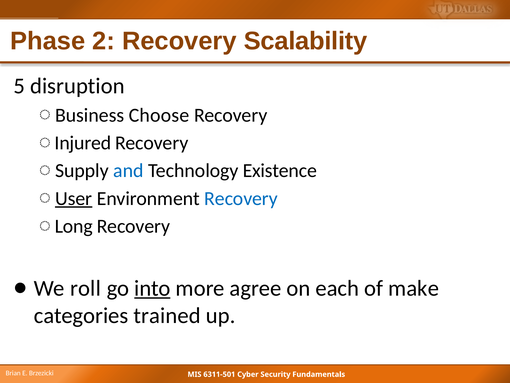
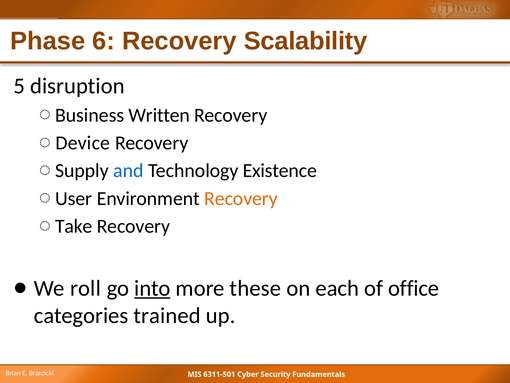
2: 2 -> 6 (104, 41)
Choose: Choose -> Written (159, 115)
Injured: Injured -> Device (83, 143)
User underline: present -> none (74, 198)
Recovery colour: blue -> orange (241, 198)
Long: Long -> Take (74, 226)
agree: agree -> these (255, 288)
make: make -> office (414, 288)
